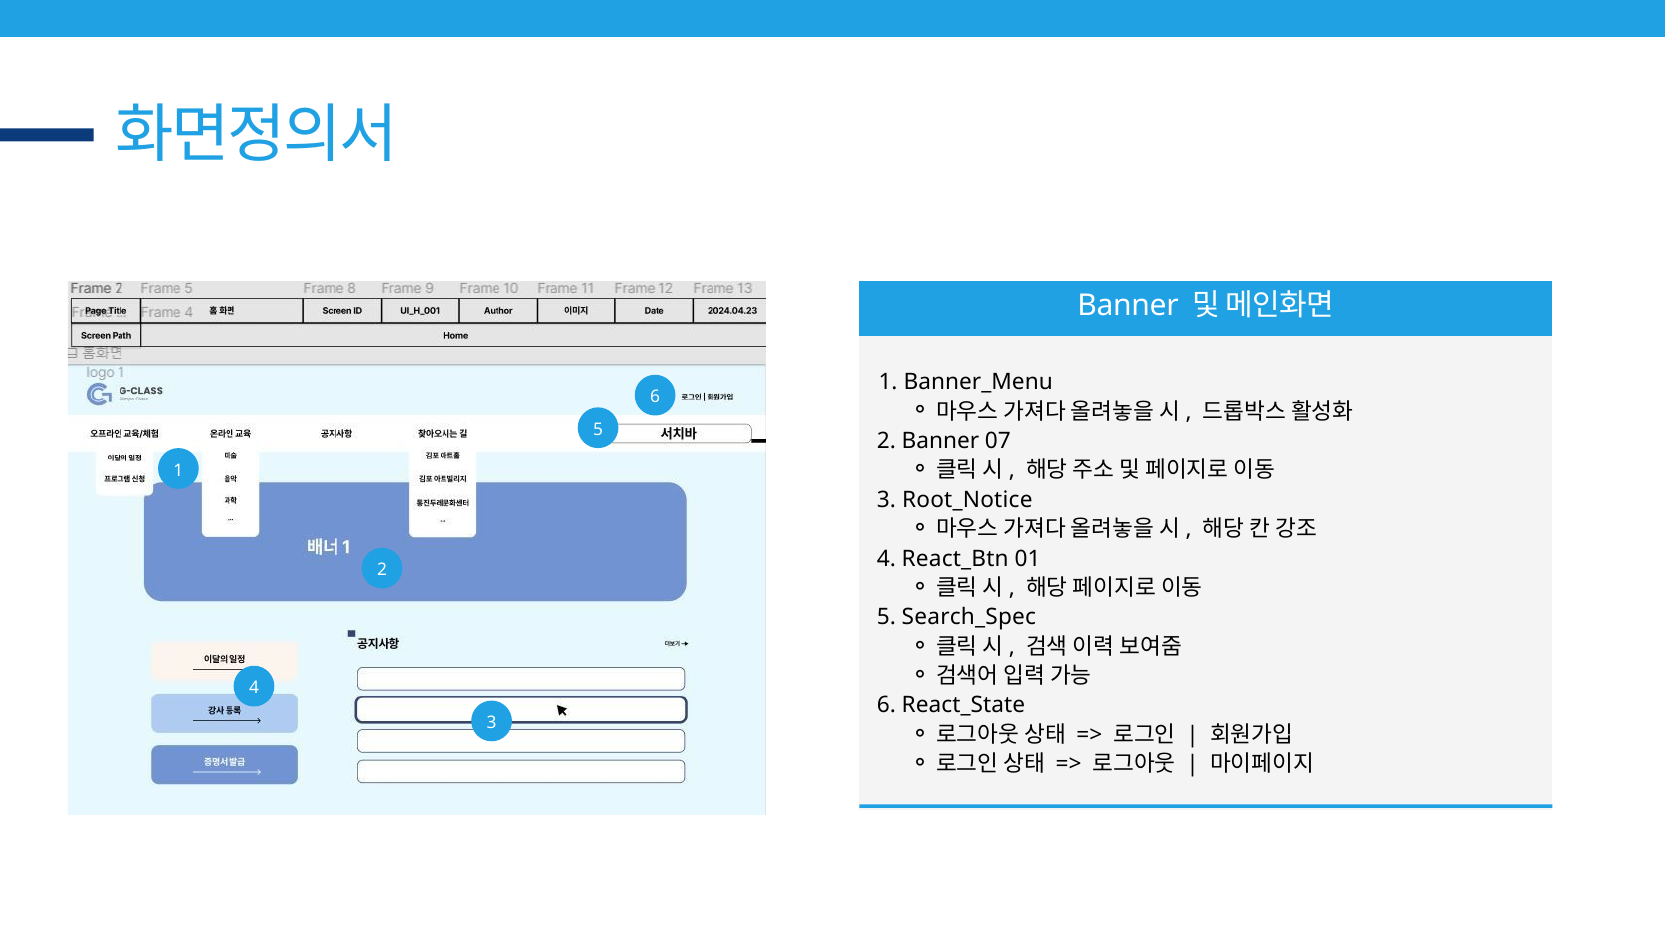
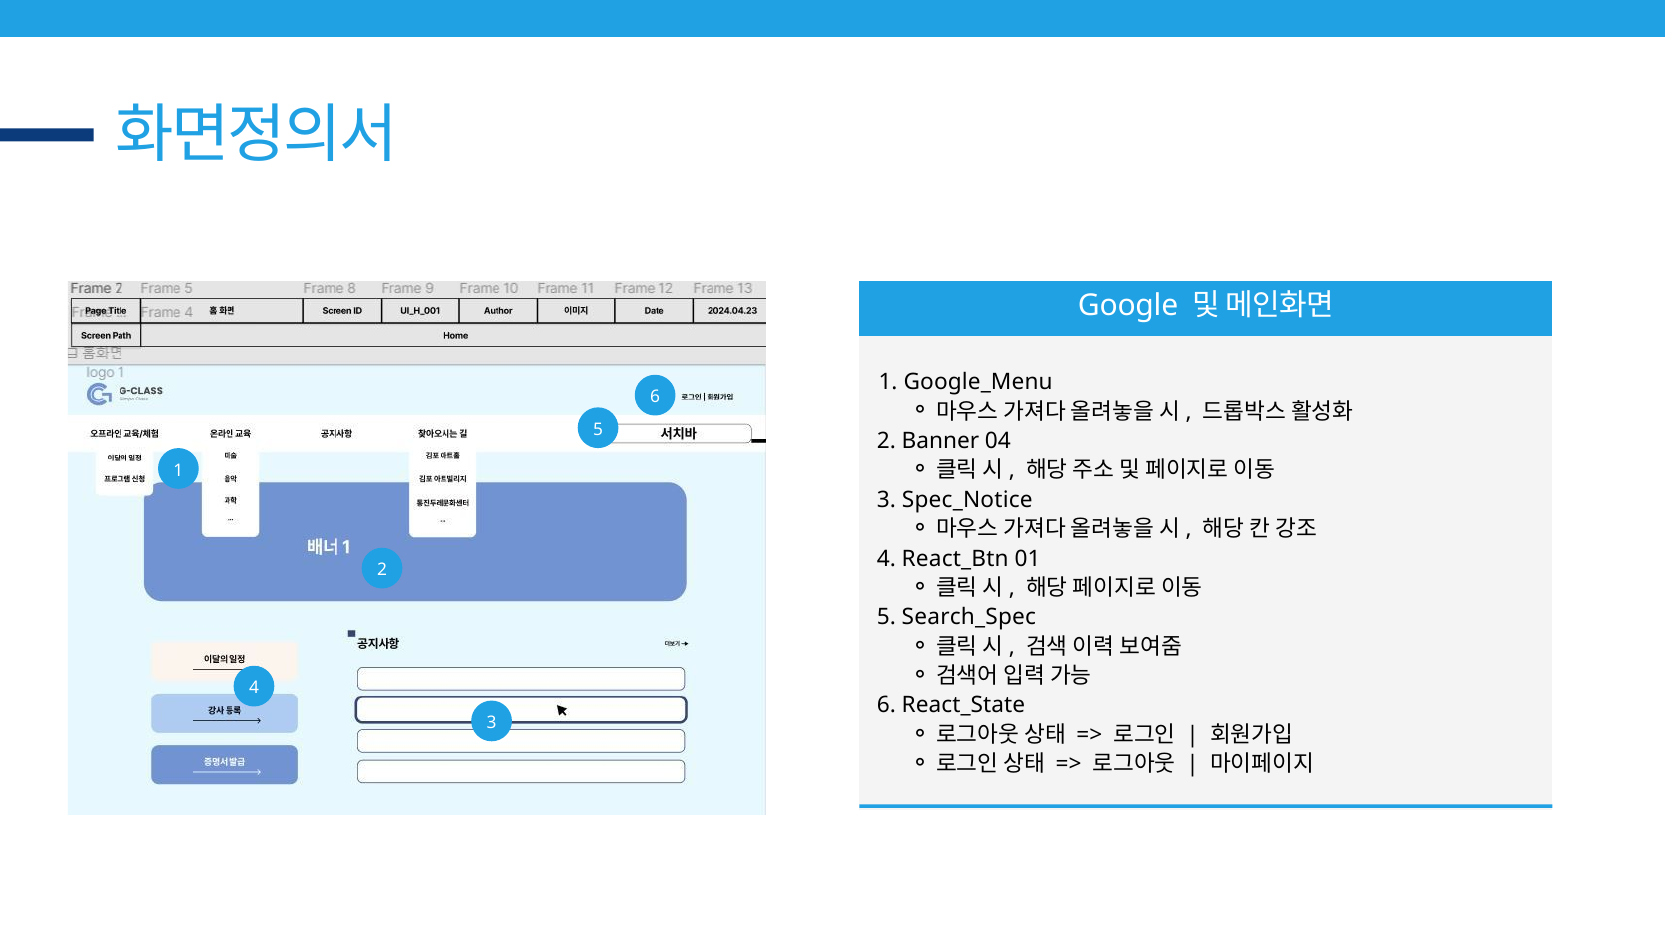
Banner: Banner -> Google (1128, 305)
Banner_Menu: Banner_Menu -> Google_Menu (978, 382)
07: 07 -> 04 (998, 441)
Root_Notice: Root_Notice -> Spec_Notice (967, 500)
